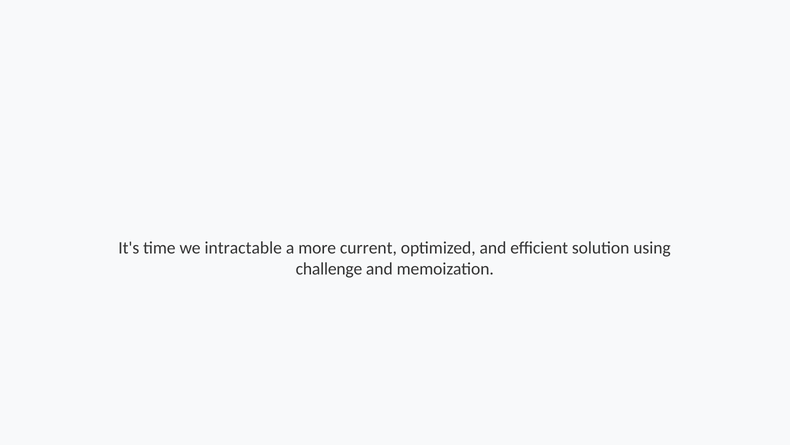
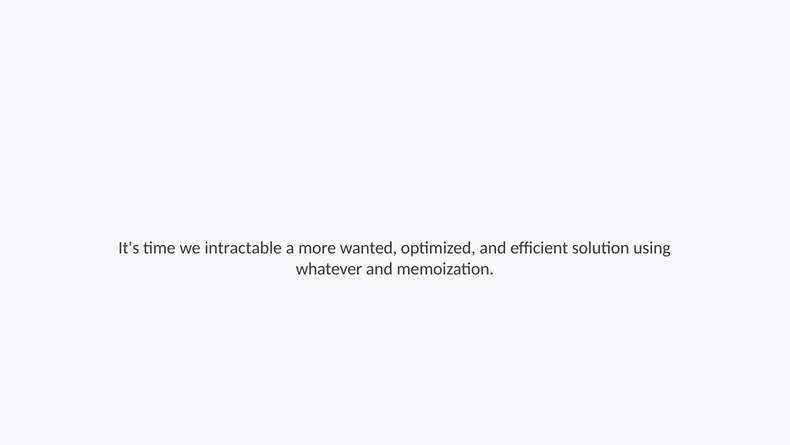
current: current -> wanted (369, 247)
challenge: challenge -> whatever (329, 268)
